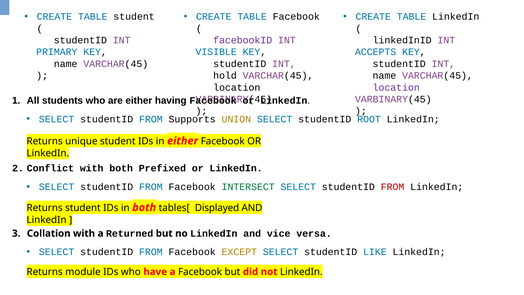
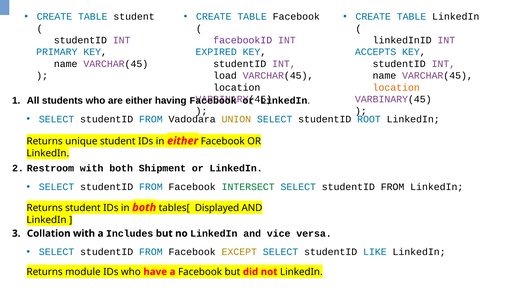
VISIBLE: VISIBLE -> EXPIRED (216, 52)
hold: hold -> load (225, 76)
location colour: purple -> orange (396, 87)
Supports: Supports -> Vadodara (192, 119)
Conflict: Conflict -> Restroom (50, 168)
Prefixed: Prefixed -> Shipment (162, 168)
FROM colour: red -> black (393, 187)
Returned: Returned -> Includes (130, 233)
